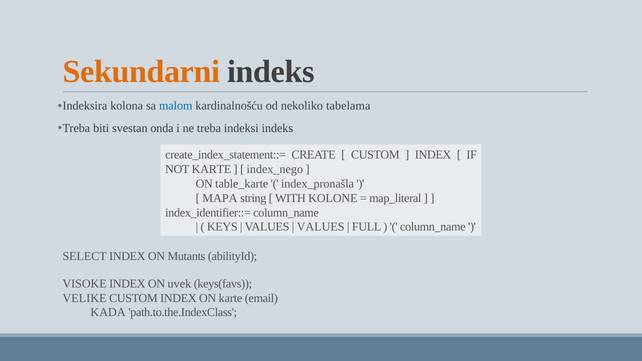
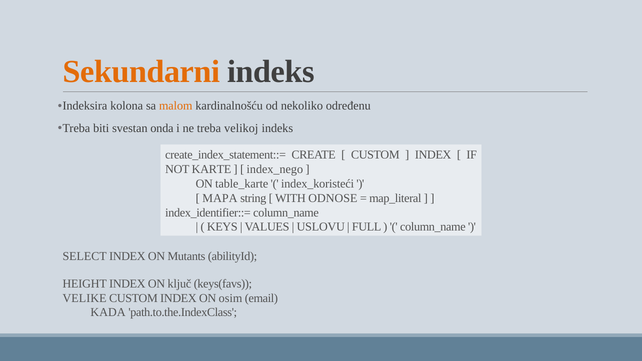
malom colour: blue -> orange (176, 106)
tabelama: tabelama -> određenu (348, 106)
indeksi: indeksi -> velikoj (241, 128)
index_pronašla: index_pronašla -> index_koristeći (318, 184)
KOLONE: KOLONE -> ODNOSE (333, 198)
VALUES: VALUES -> USLOVU (321, 227)
VISOKE: VISOKE -> HEIGHT (85, 284)
uvek: uvek -> ključ (179, 284)
ON karte: karte -> osim (230, 298)
